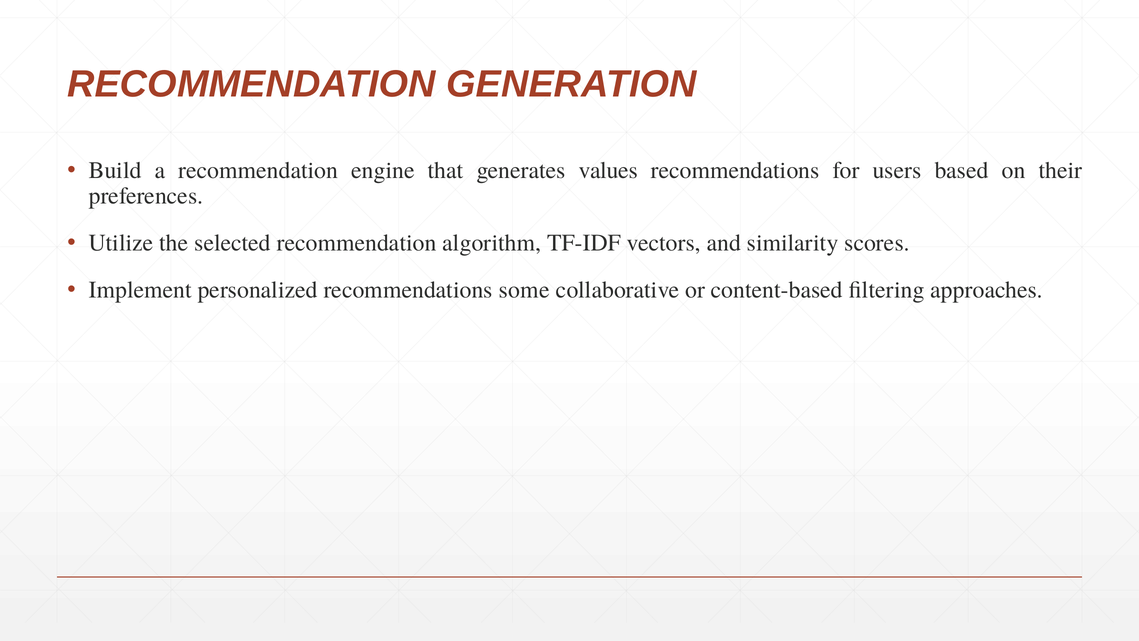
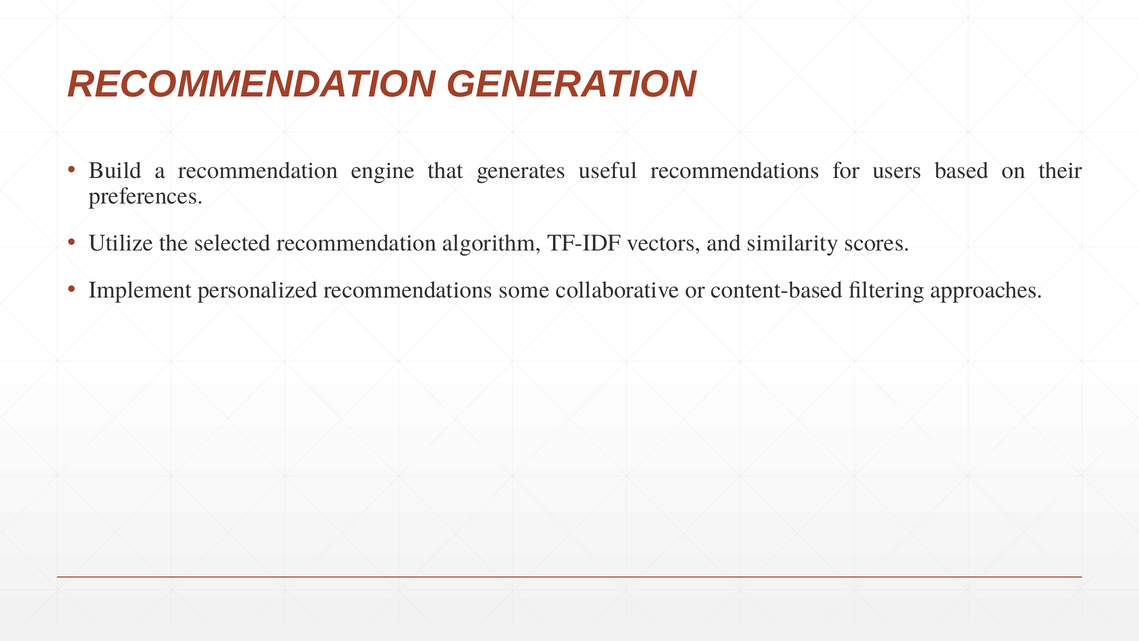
values: values -> useful (608, 170)
